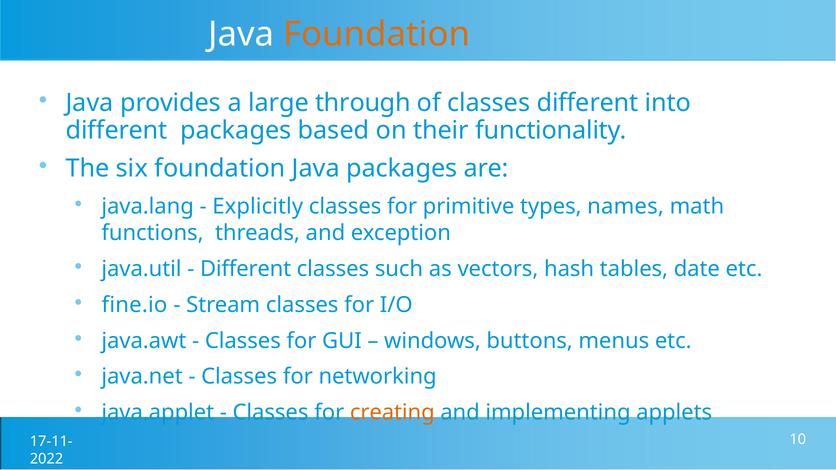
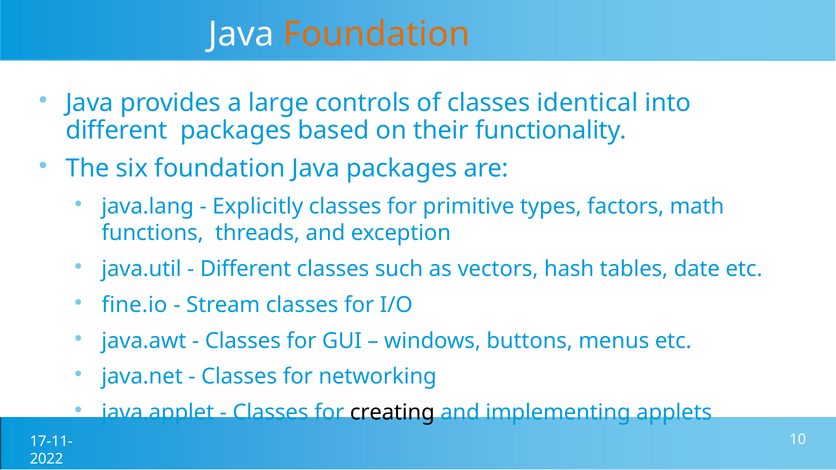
through: through -> controls (363, 103)
classes different: different -> identical (587, 103)
names: names -> factors (626, 207)
creating colour: orange -> black (392, 413)
